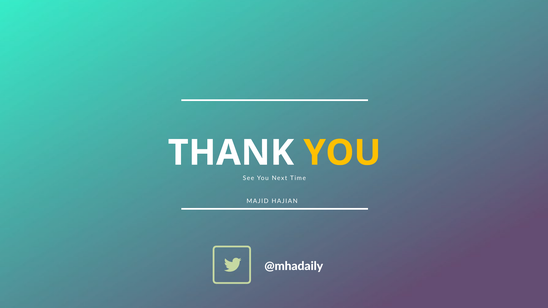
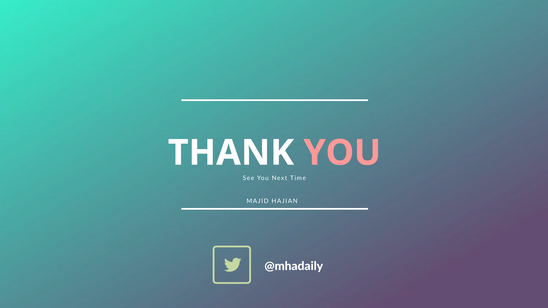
YOU colour: yellow -> pink (342, 153)
